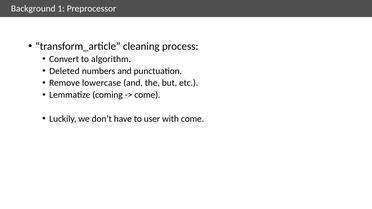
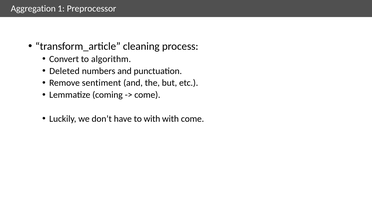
Background: Background -> Aggregation (33, 8)
lowercase: lowercase -> sentiment (102, 83)
to user: user -> with (152, 119)
